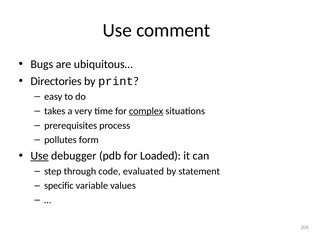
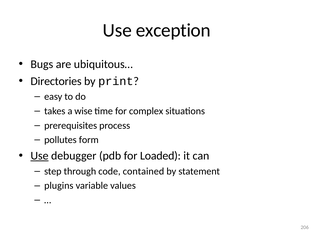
comment: comment -> exception (173, 30)
very: very -> wise (83, 111)
complex underline: present -> none (146, 111)
evaluated: evaluated -> contained (143, 171)
specific: specific -> plugins (59, 185)
